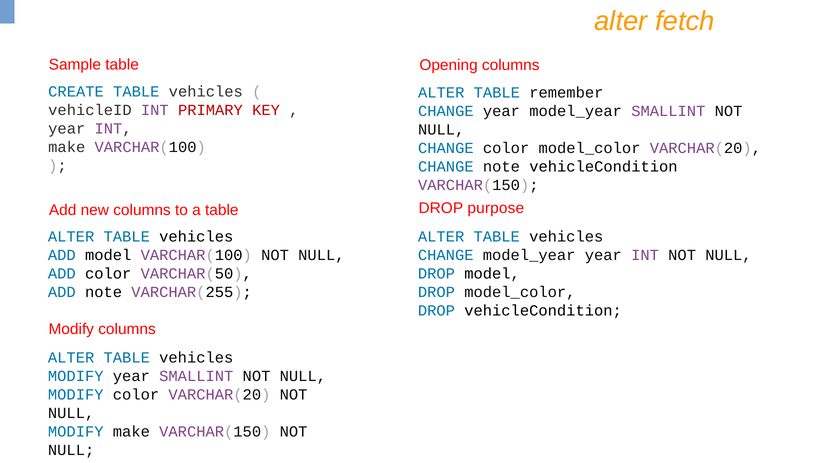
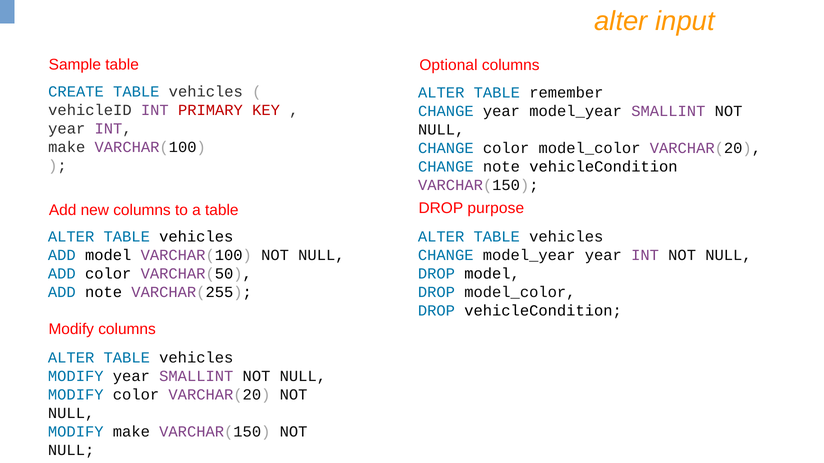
fetch: fetch -> input (685, 21)
Opening: Opening -> Optional (448, 65)
